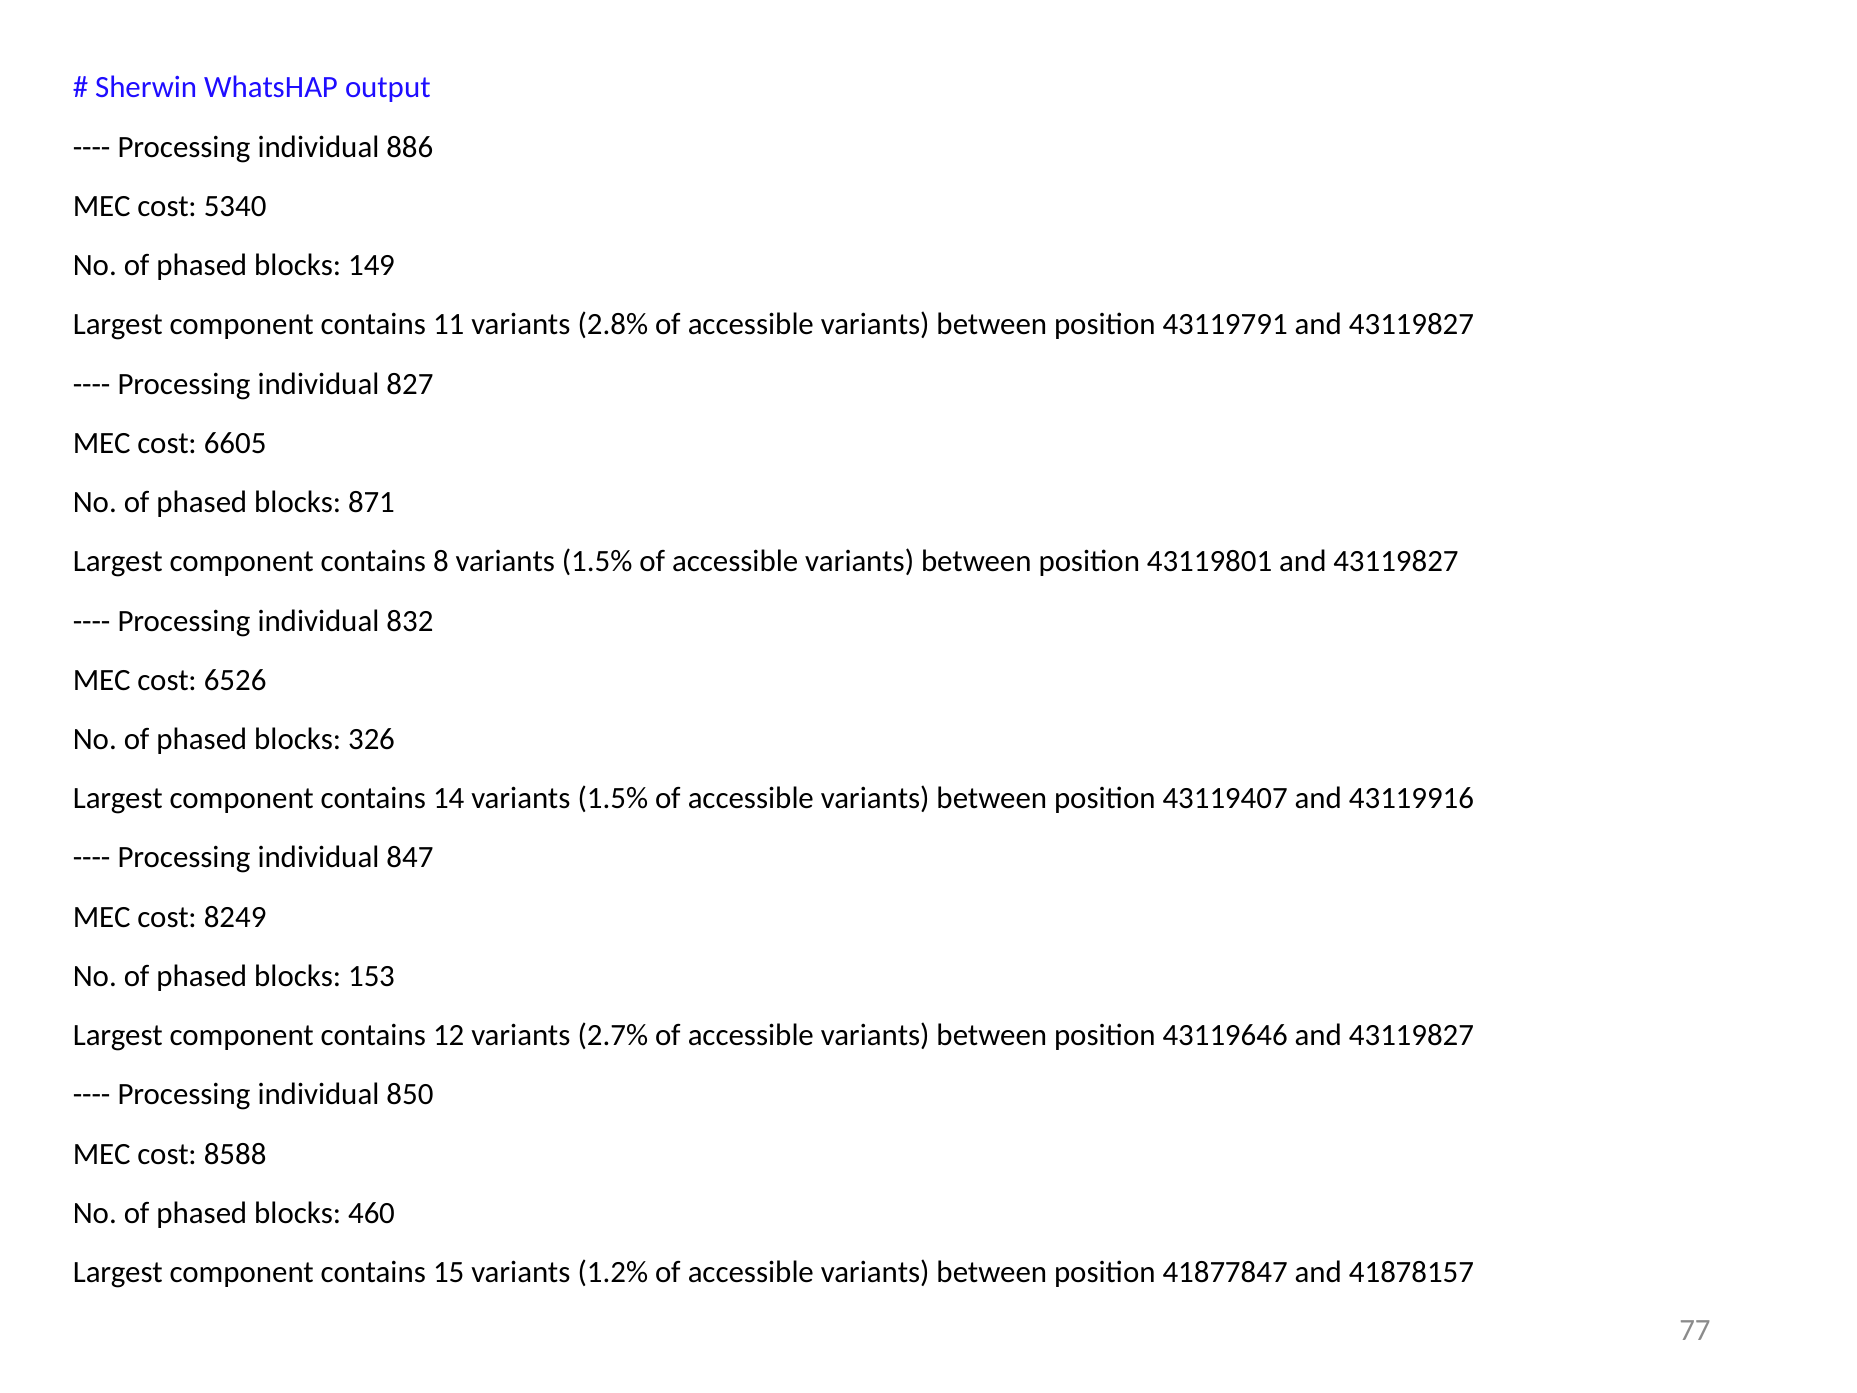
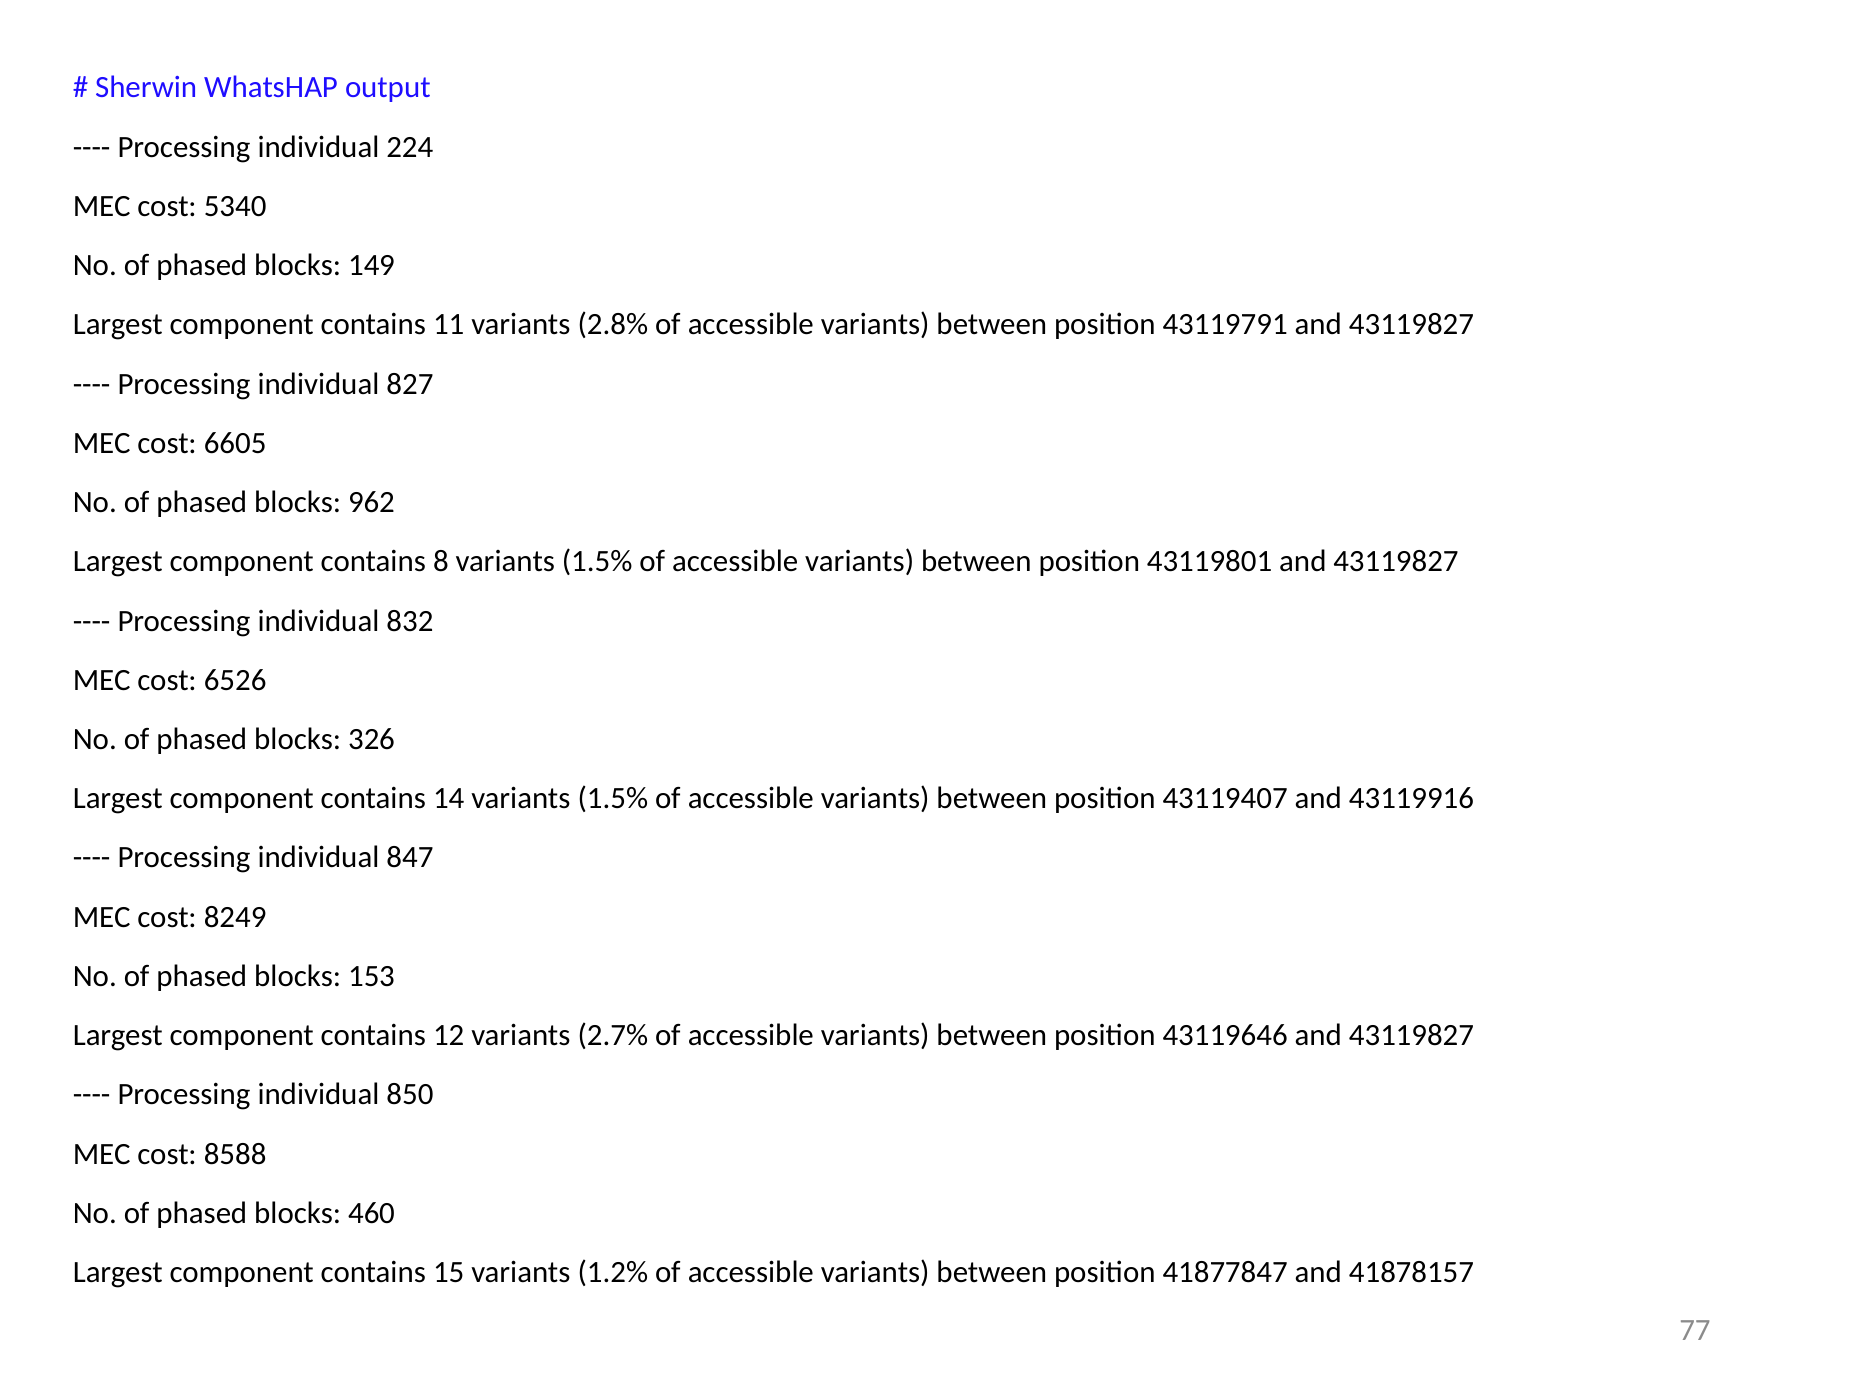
886: 886 -> 224 (410, 147)
871: 871 -> 962 (371, 502)
